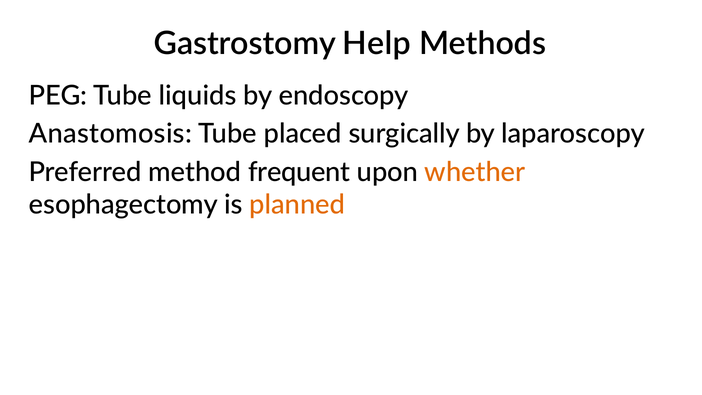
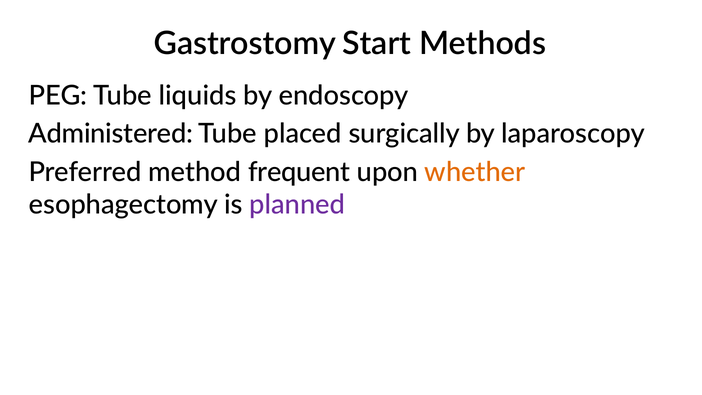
Help: Help -> Start (377, 43)
Anastomosis: Anastomosis -> Administered (111, 134)
planned colour: orange -> purple (297, 205)
